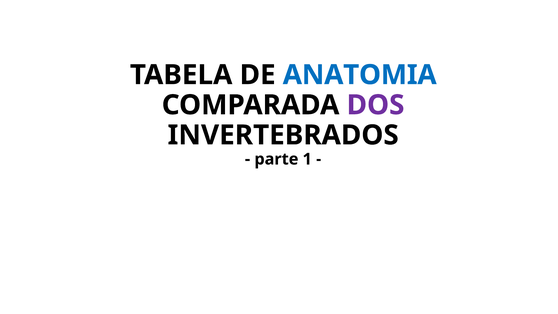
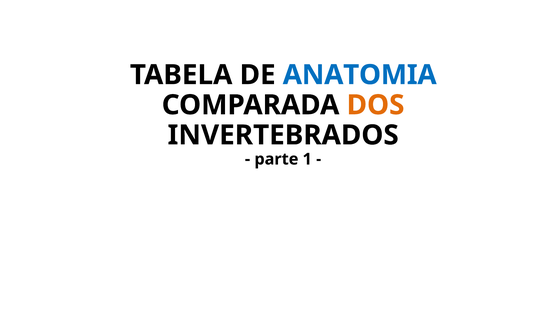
DOS colour: purple -> orange (376, 105)
